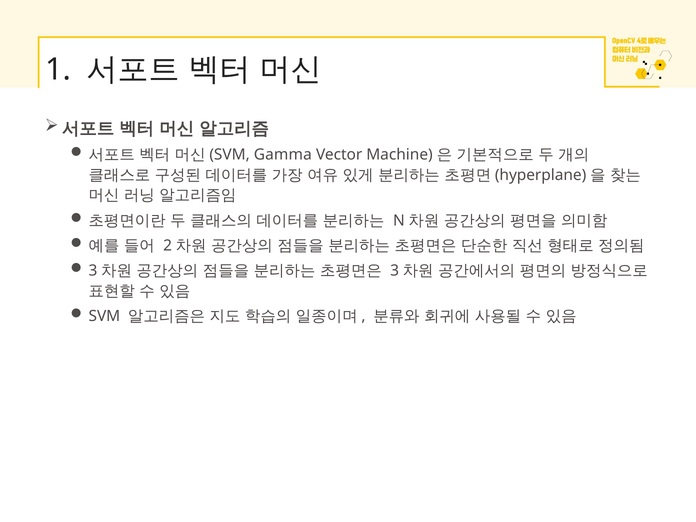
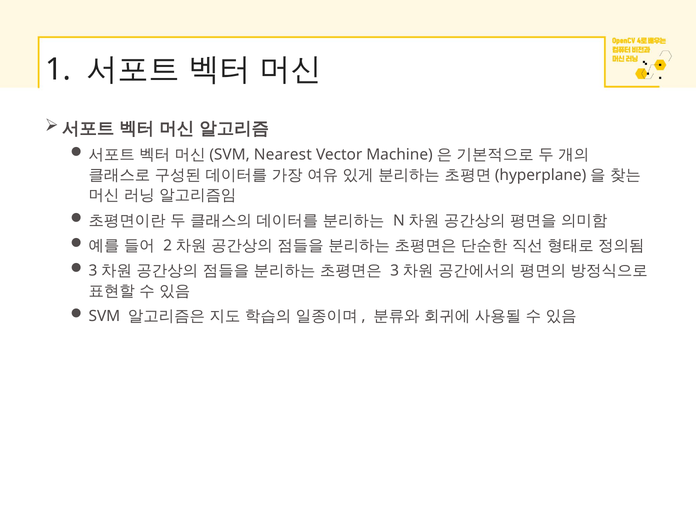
Gamma: Gamma -> Nearest (283, 155)
